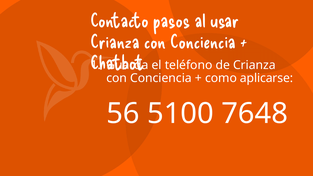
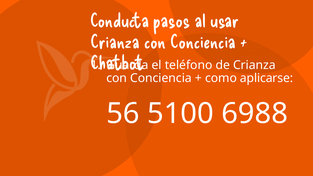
Contacto: Contacto -> Conducta (120, 21)
7648: 7648 -> 6988 (255, 114)
